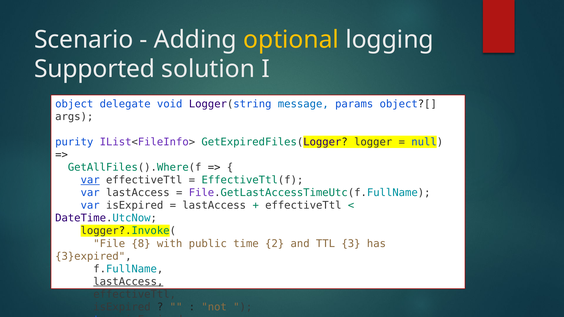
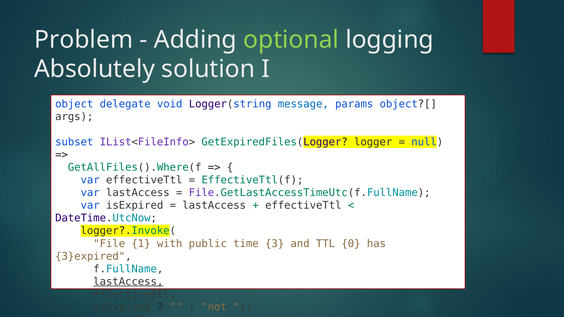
Scenario: Scenario -> Problem (84, 40)
optional colour: yellow -> light green (291, 40)
Supported: Supported -> Absolutely (95, 69)
purity: purity -> subset (74, 142)
var underline: present -> none (90, 180)
8: 8 -> 1 (141, 244)
2: 2 -> 3 (275, 244)
3: 3 -> 0 (351, 244)
